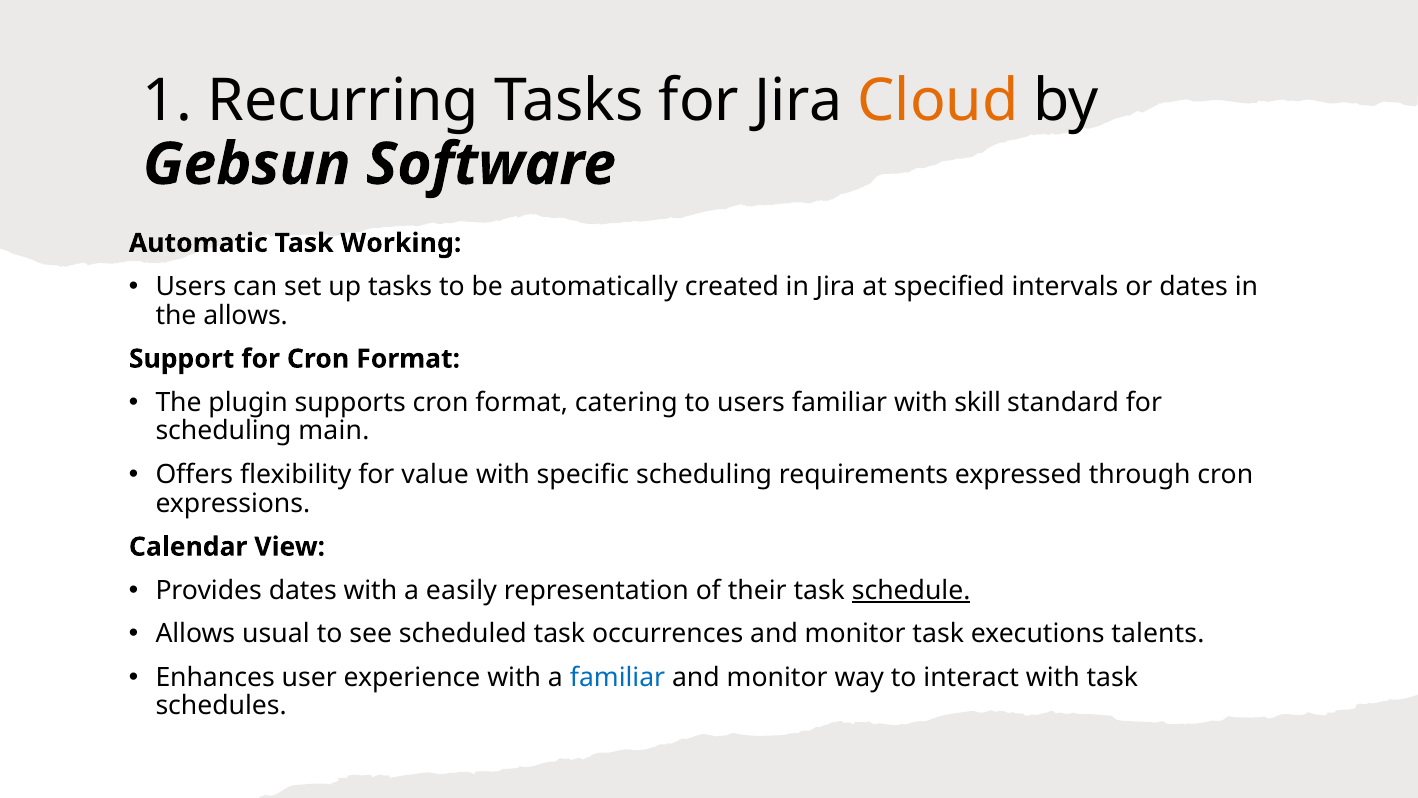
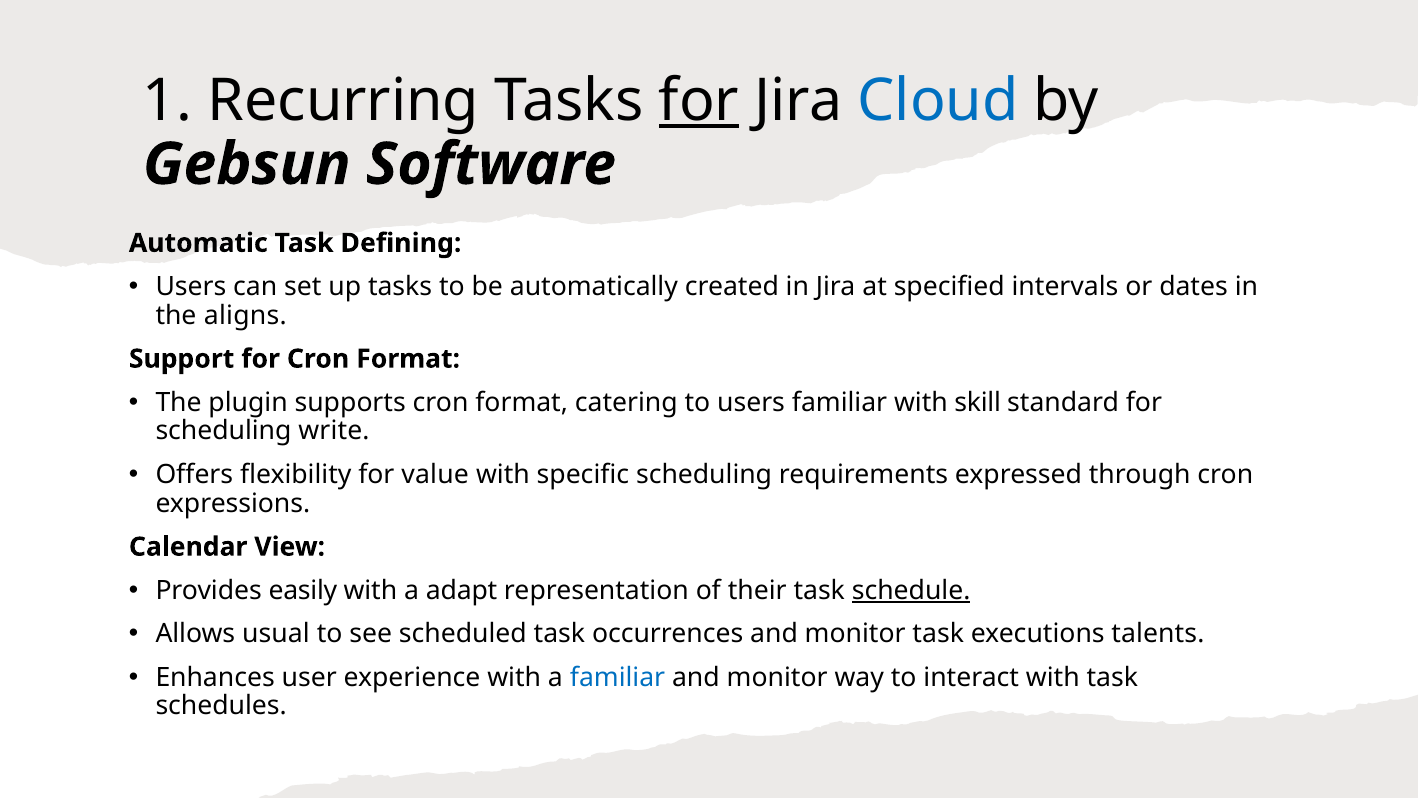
for underline: none -> present (699, 101)
Cloud colour: orange -> blue (938, 101)
Working: Working -> Defining (401, 243)
the allows: allows -> aligns (245, 315)
main: main -> write (334, 431)
Provides dates: dates -> easily (303, 590)
easily: easily -> adapt (462, 590)
